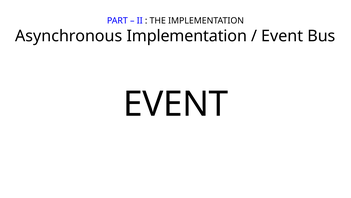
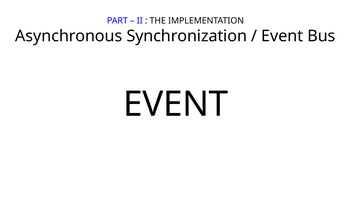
Asynchronous Implementation: Implementation -> Synchronization (187, 36)
